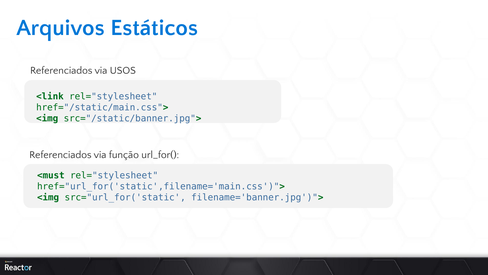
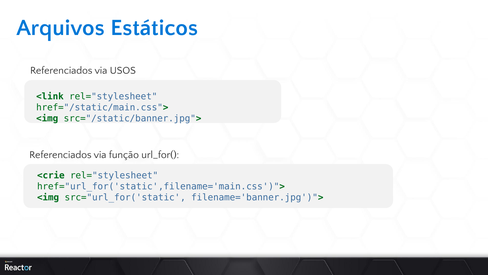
<must: <must -> <crie (51, 175)
